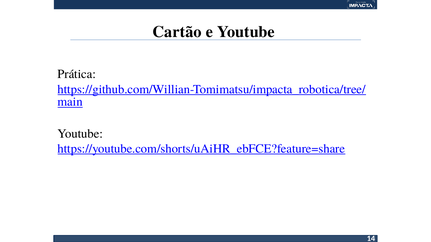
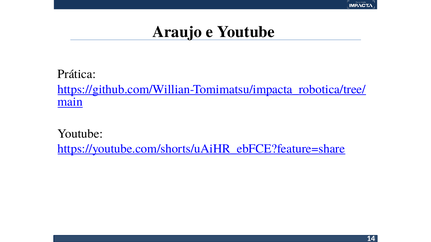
Cartão: Cartão -> Araujo (177, 32)
